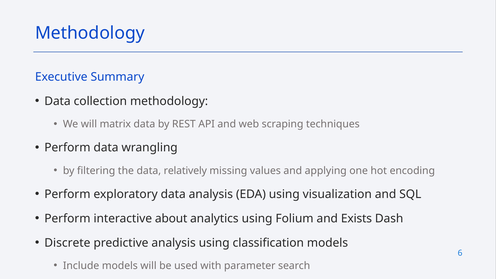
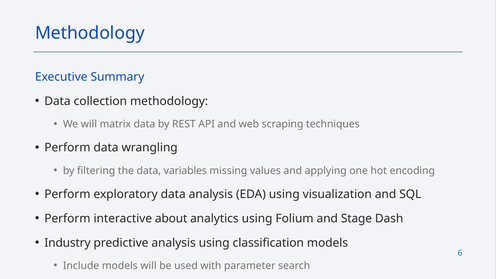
relatively: relatively -> variables (185, 171)
Exists: Exists -> Stage (356, 219)
Discrete: Discrete -> Industry (67, 243)
